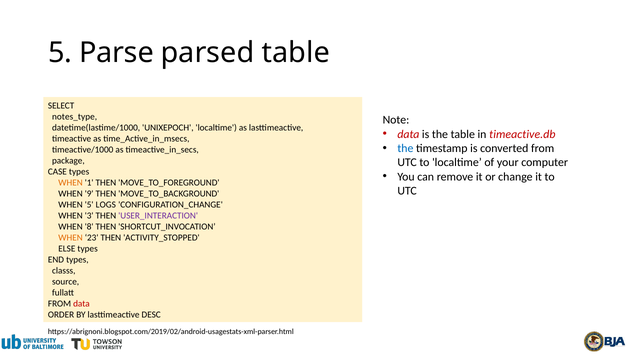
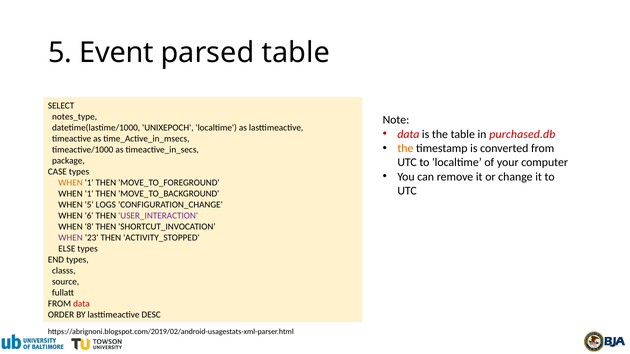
Parse: Parse -> Event (117, 53)
timeactive.db: timeactive.db -> purchased.db (522, 134)
the colour: blue -> orange (405, 148)
9: 9 -> 1 (89, 194)
3: 3 -> 6 (89, 216)
WHEN colour: orange -> purple (71, 238)
